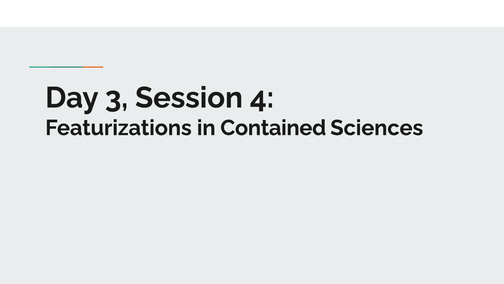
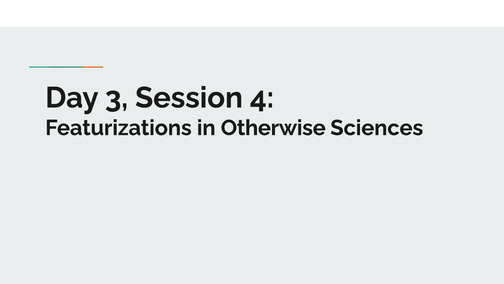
Contained: Contained -> Otherwise (273, 128)
